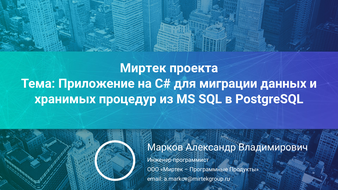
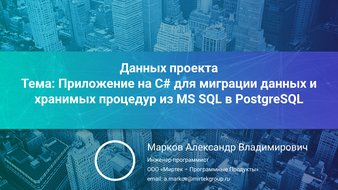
Миртек: Миртек -> Данных (143, 68)
